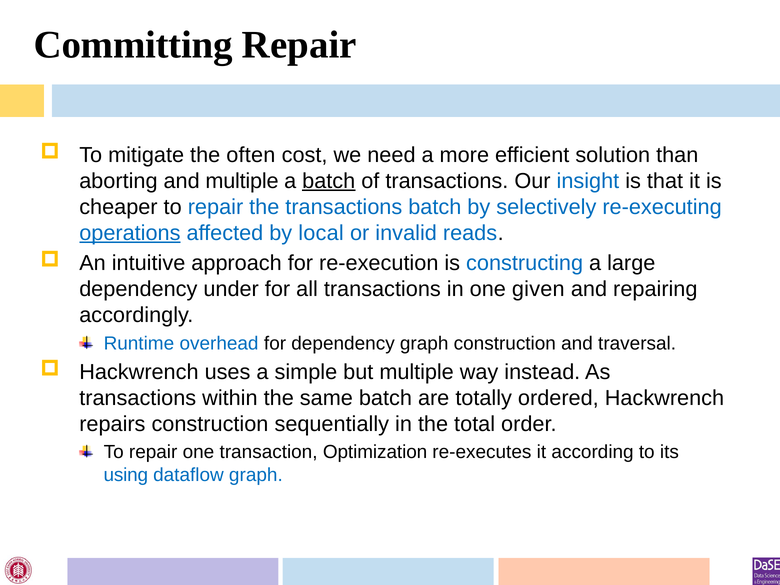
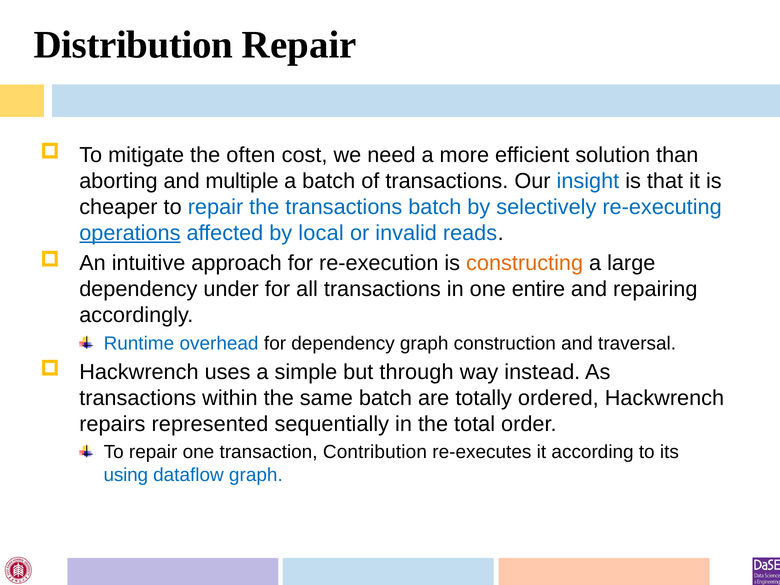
Committing: Committing -> Distribution (133, 45)
batch underline: present -> none (329, 181)
constructing colour: blue -> orange (525, 263)
given: given -> entire (538, 289)
but multiple: multiple -> through (416, 372)
repairs construction: construction -> represented (210, 424)
Optimization: Optimization -> Contribution (375, 452)
